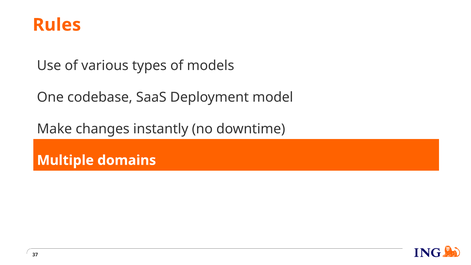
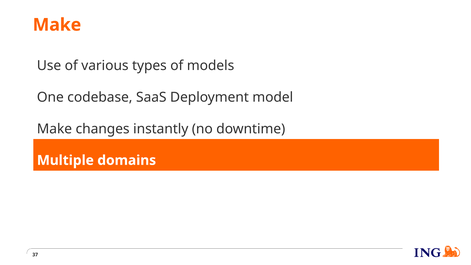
Rules: Rules -> Make (57, 25)
